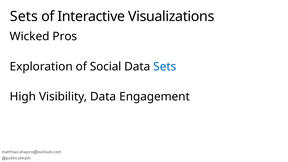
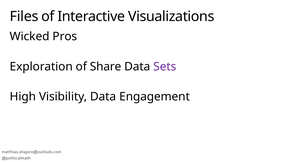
Sets: Sets -> Files (24, 16)
Social: Social -> Share (106, 67)
Sets colour: blue -> purple (165, 67)
